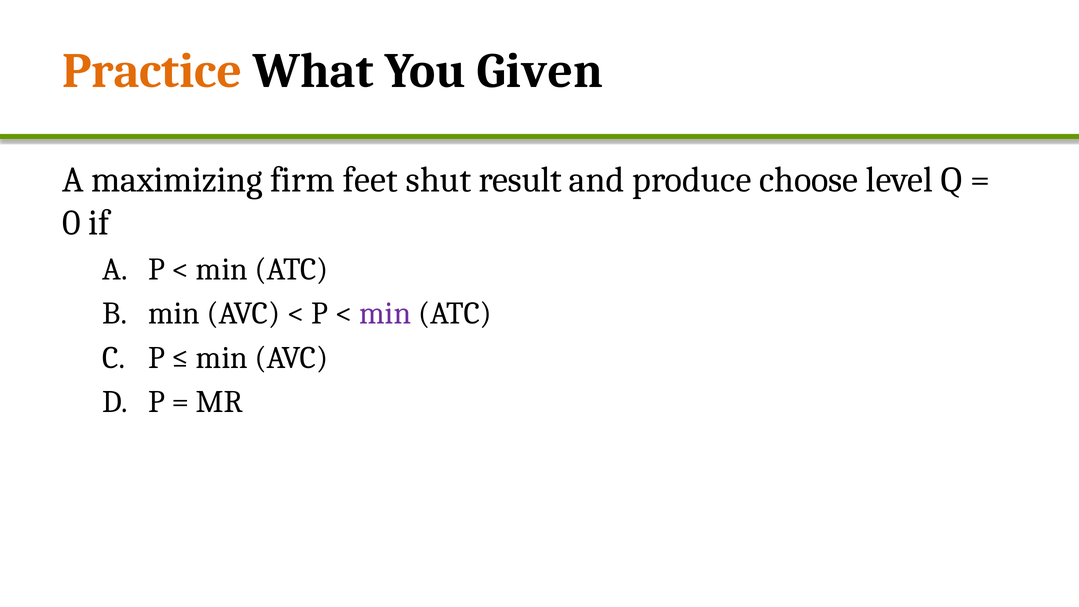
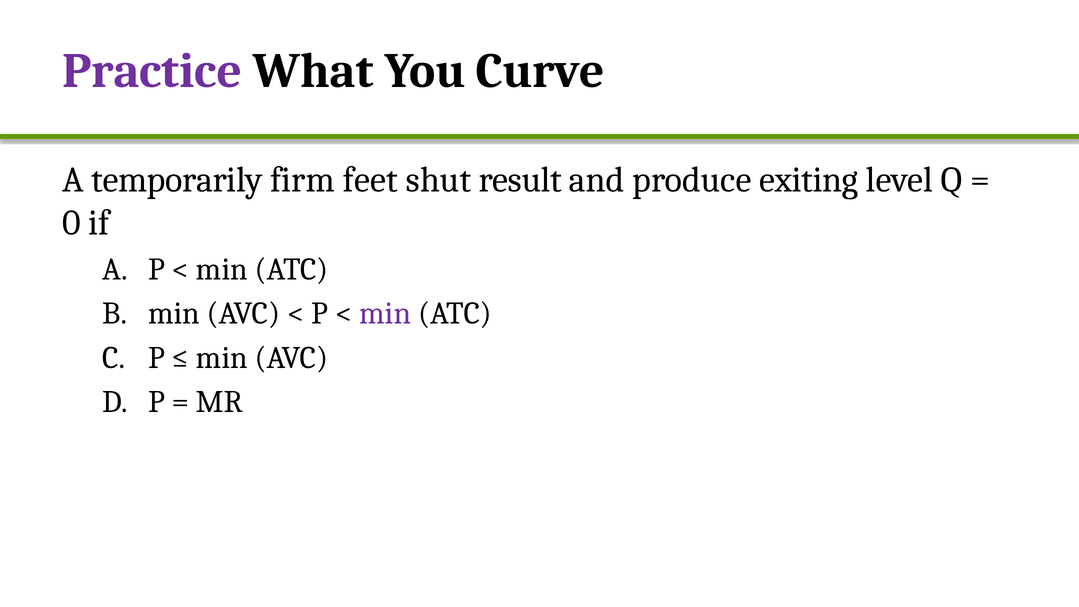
Practice colour: orange -> purple (152, 71)
Given: Given -> Curve (540, 71)
maximizing: maximizing -> temporarily (177, 180)
choose: choose -> exiting (809, 180)
